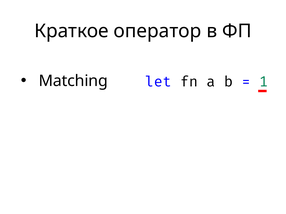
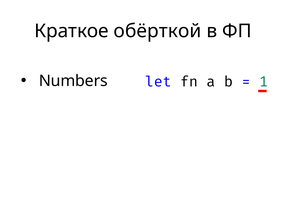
оператор: оператор -> обёрткой (157, 31)
Matching: Matching -> Numbers (73, 81)
